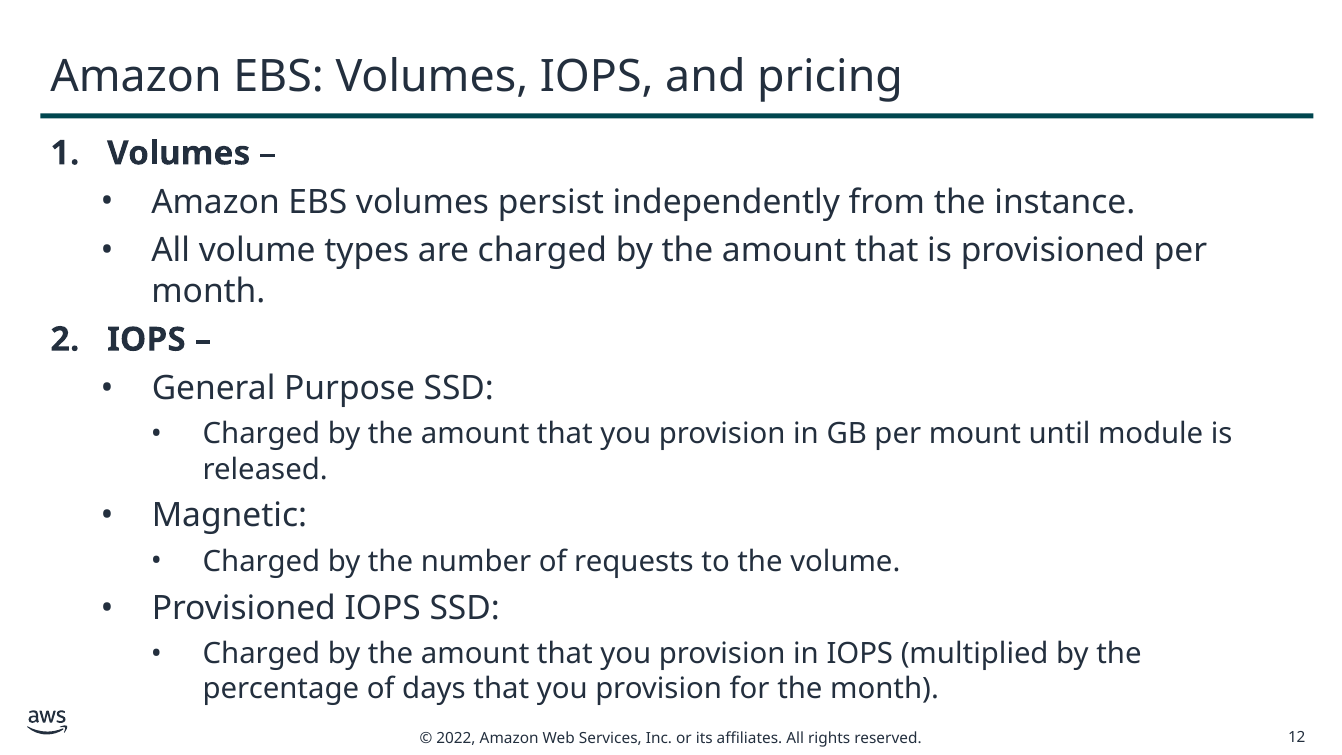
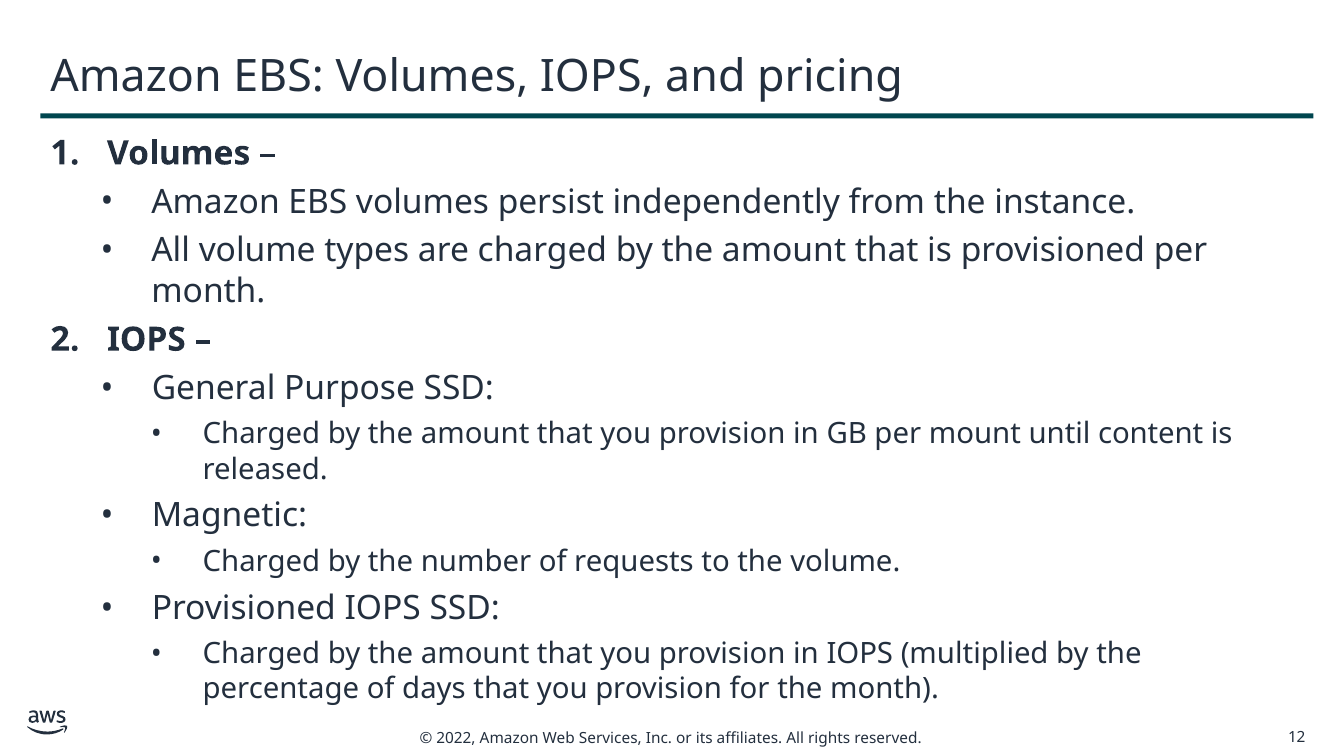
module: module -> content (1151, 434)
